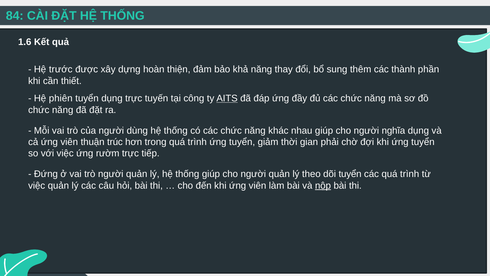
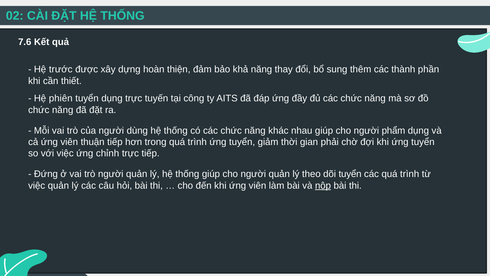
84: 84 -> 02 (15, 16)
1.6: 1.6 -> 7.6 (25, 42)
AITS underline: present -> none (227, 98)
nghĩa: nghĩa -> phẩm (393, 130)
thuận trúc: trúc -> tiếp (115, 142)
rườm: rườm -> chỉnh (108, 153)
